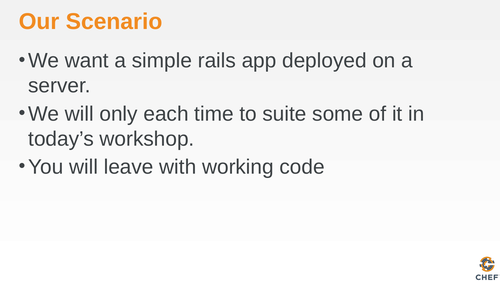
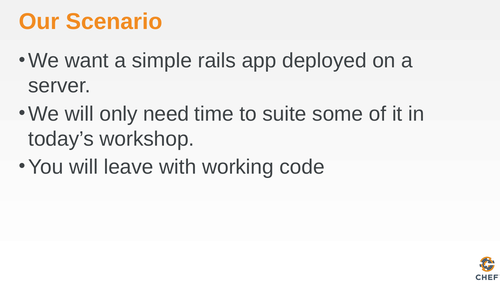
each: each -> need (166, 114)
